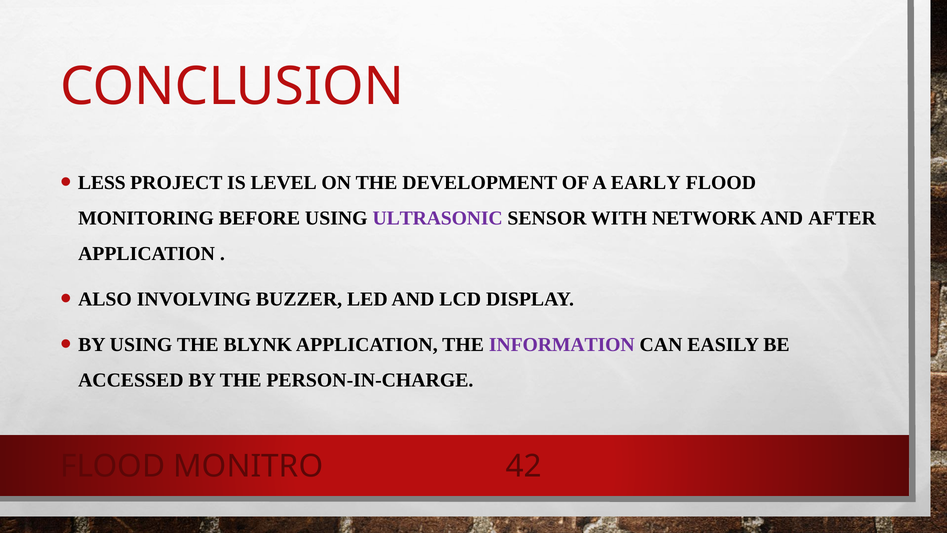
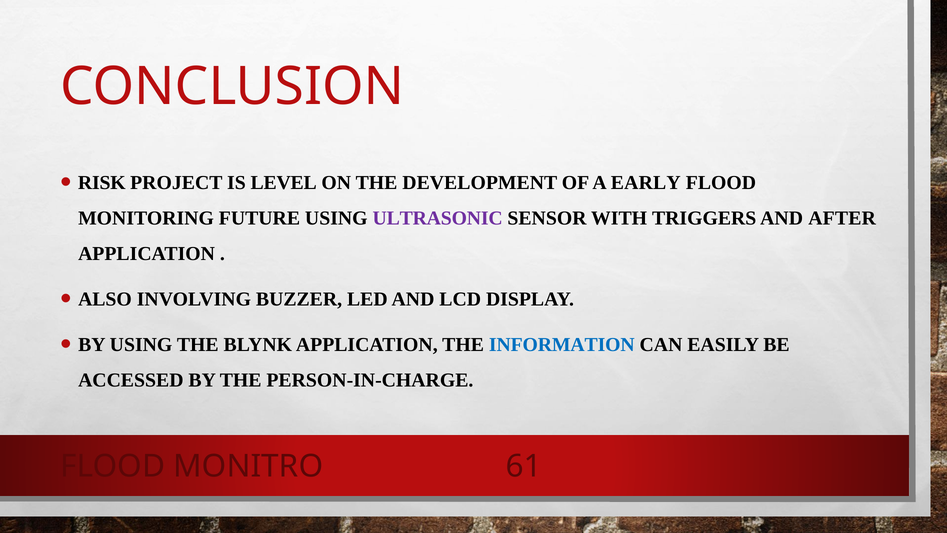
LESS: LESS -> RISK (102, 183)
BEFORE: BEFORE -> FUTURE (259, 218)
NETWORK: NETWORK -> TRIGGERS (704, 218)
INFORMATION colour: purple -> blue (562, 345)
42: 42 -> 61 (524, 466)
